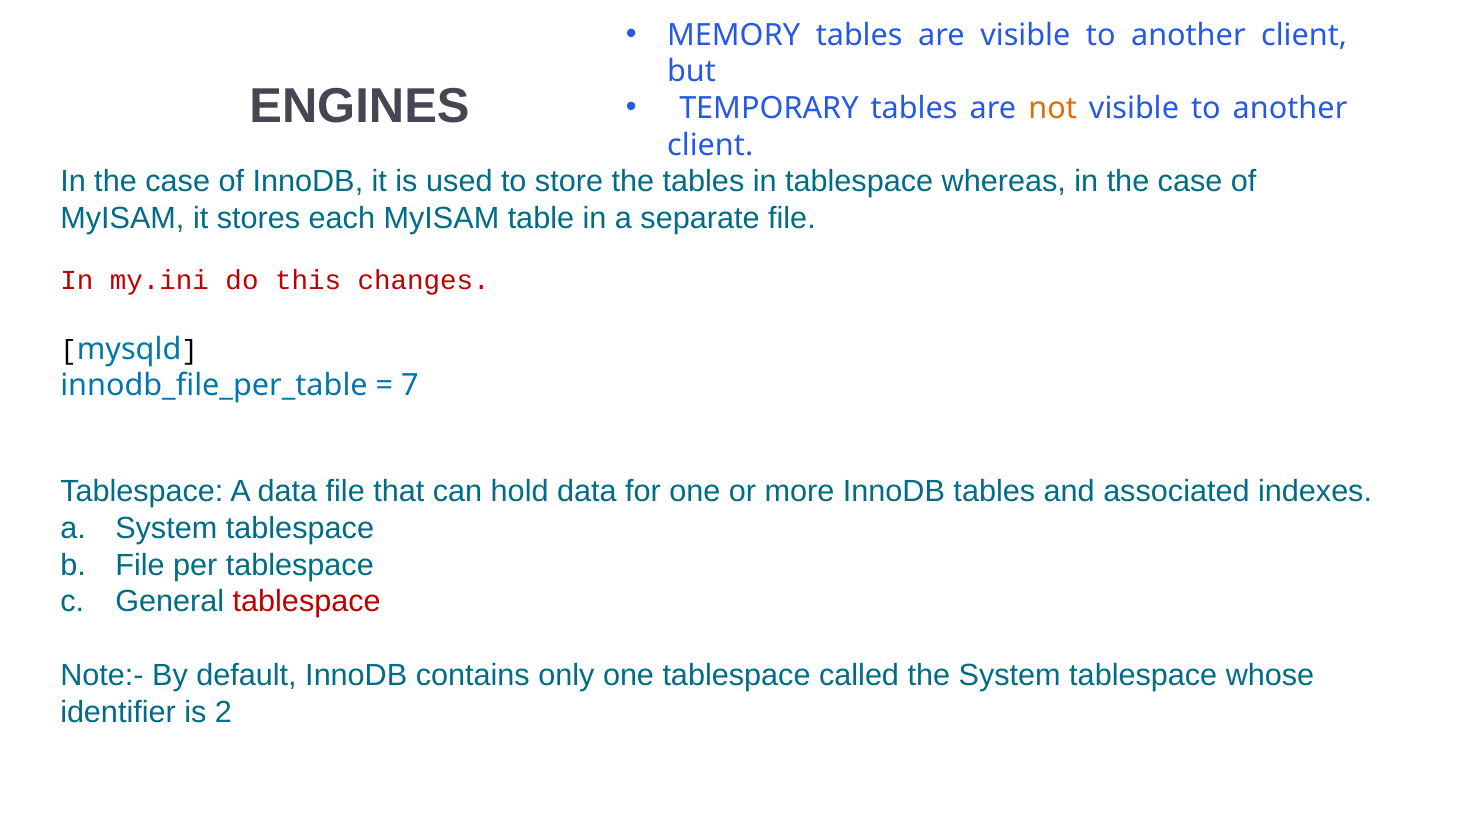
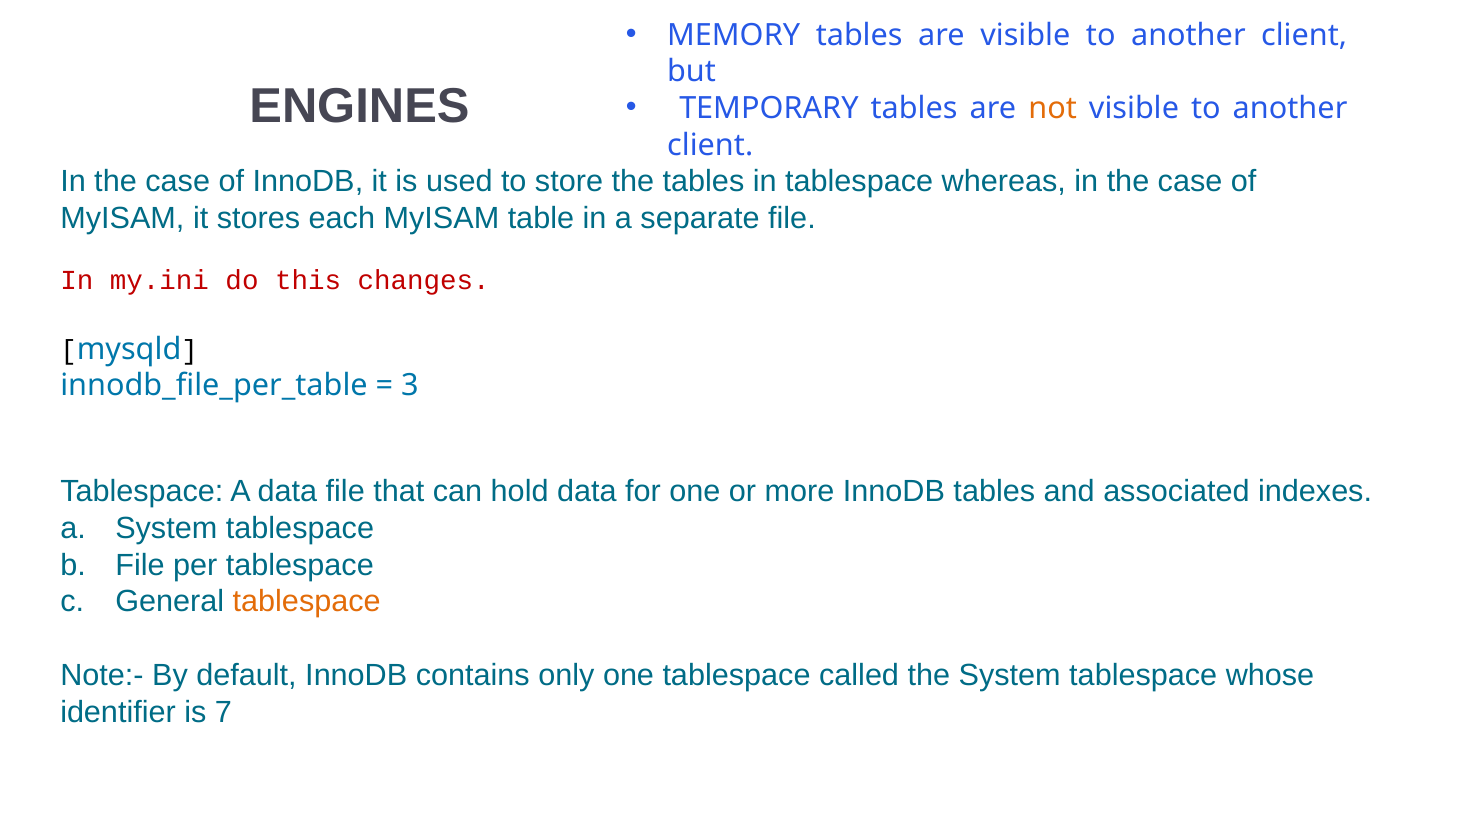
7: 7 -> 3 (410, 386)
tablespace colour: red -> orange (307, 602)
2: 2 -> 7 (223, 712)
